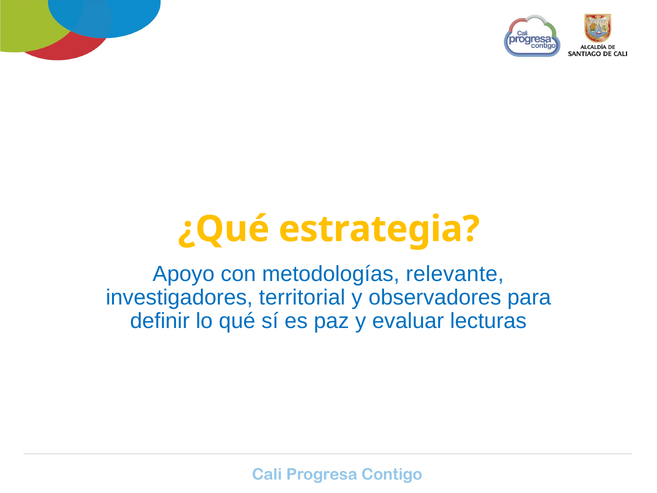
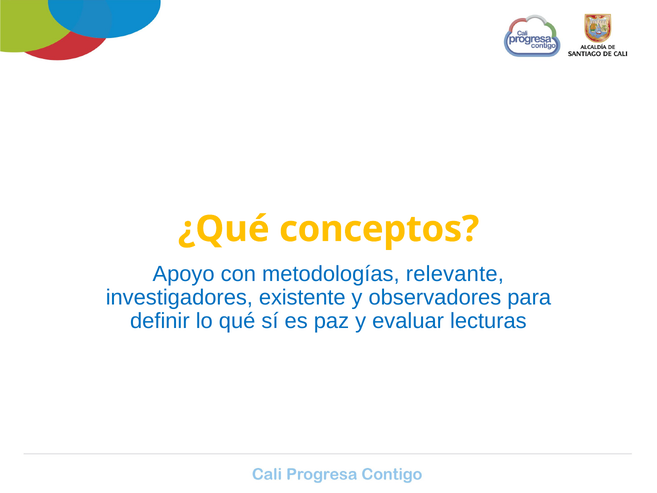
estrategia: estrategia -> conceptos (379, 229)
territorial: territorial -> existente (302, 297)
